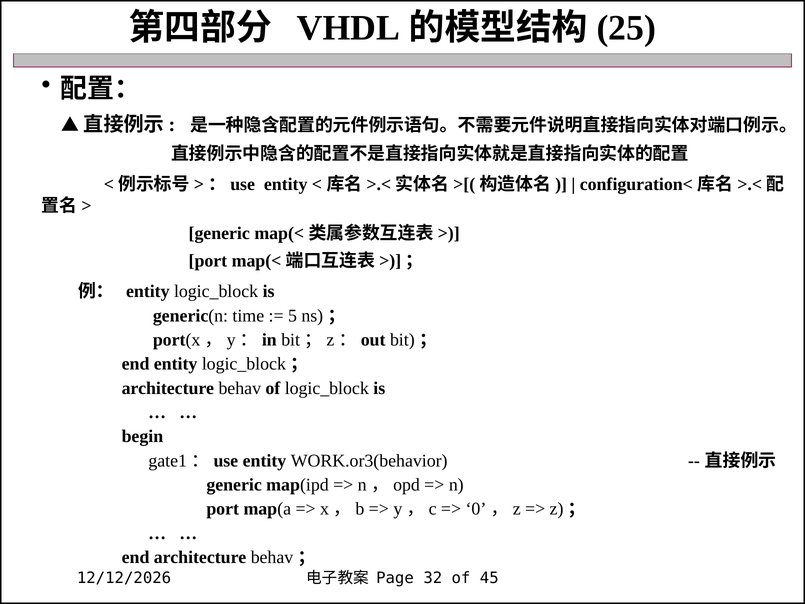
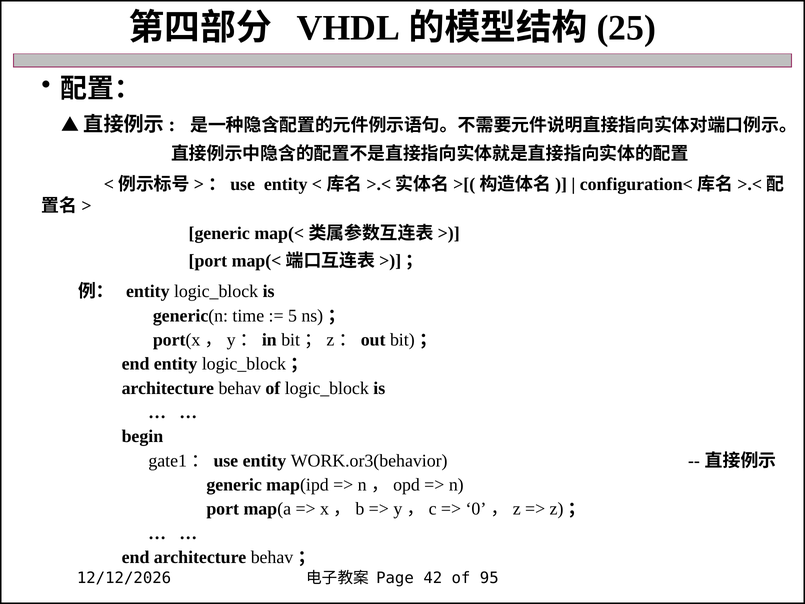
32: 32 -> 42 (433, 578)
45: 45 -> 95 (489, 578)
